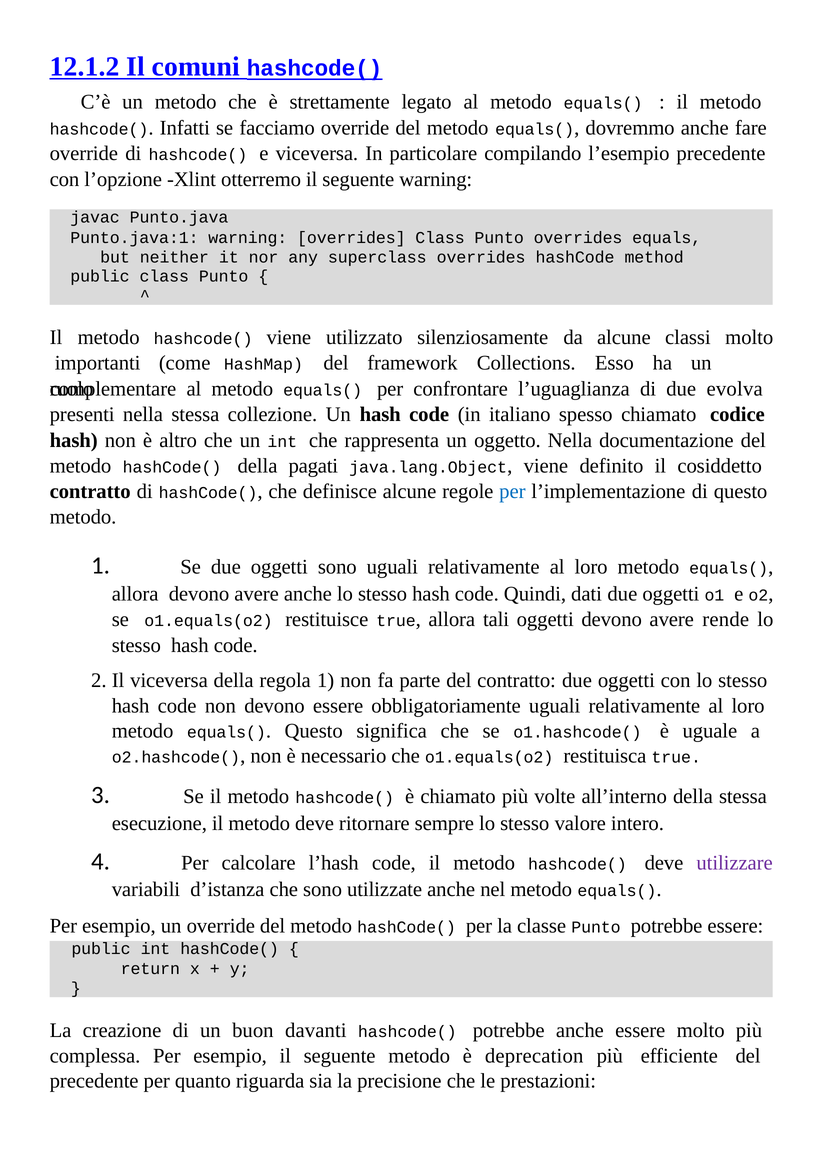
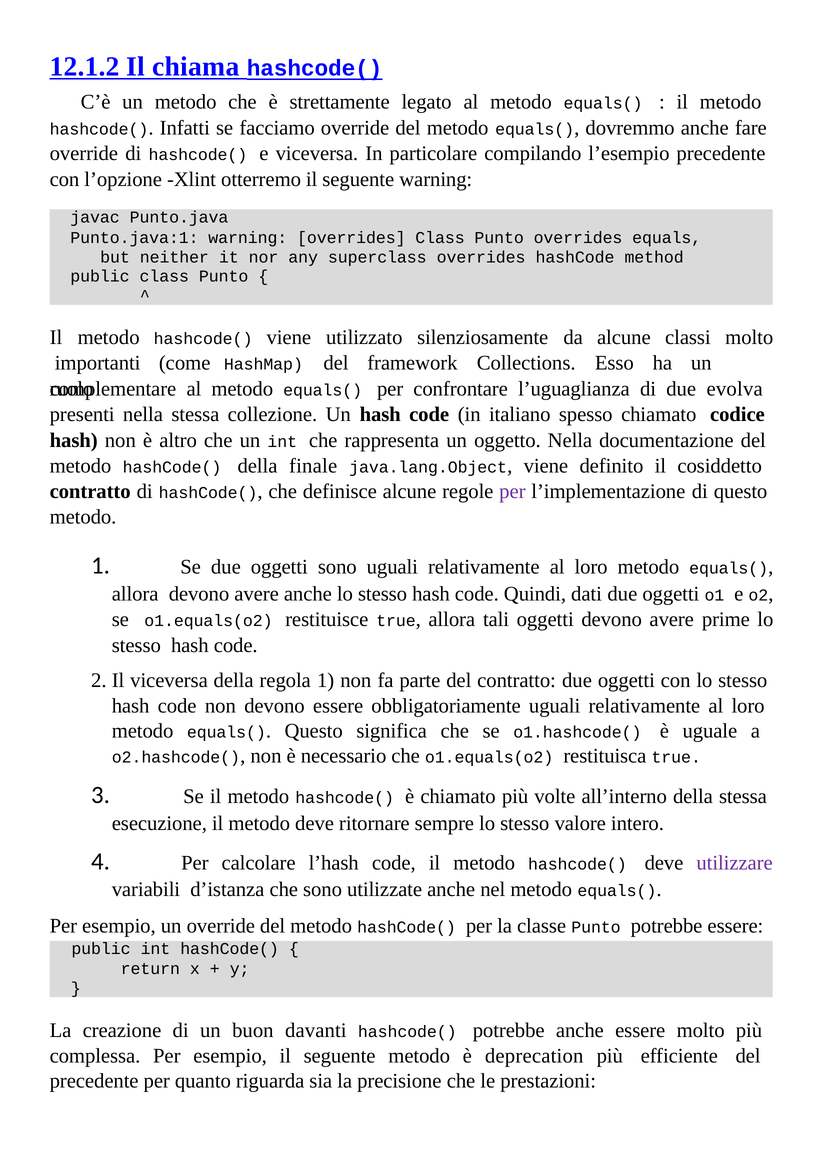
comuni: comuni -> chiama (196, 66)
pagati: pagati -> finale (313, 466)
per colour: blue -> purple (512, 491)
rende: rende -> prime (726, 619)
